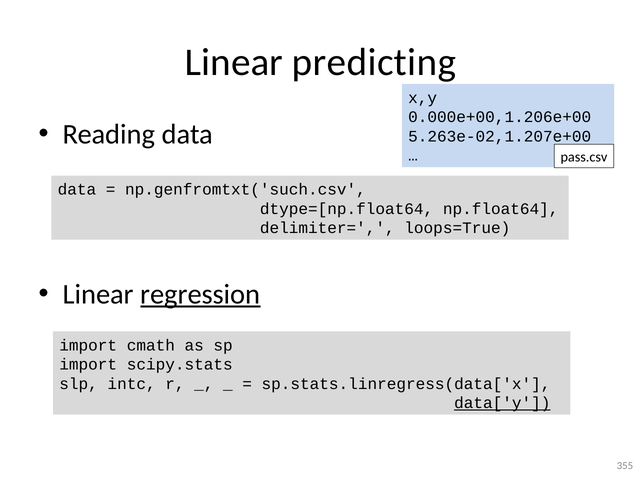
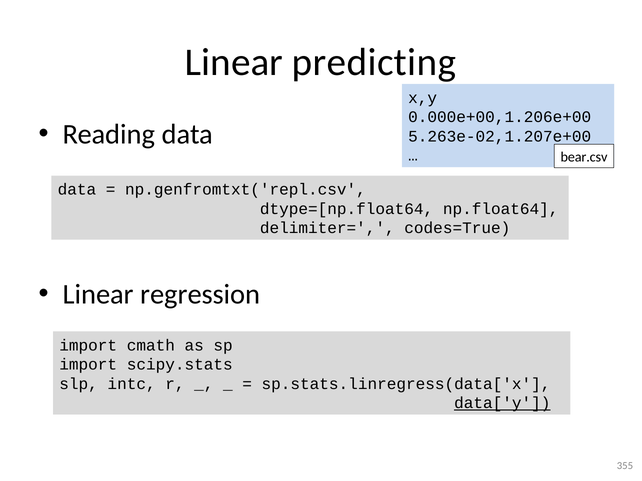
pass.csv: pass.csv -> bear.csv (584, 157)
np.genfromtxt('such.csv: np.genfromtxt('such.csv -> np.genfromtxt('repl.csv (245, 190)
loops=True: loops=True -> codes=True (457, 228)
regression underline: present -> none (200, 295)
